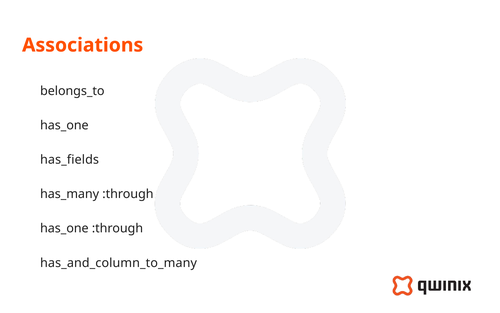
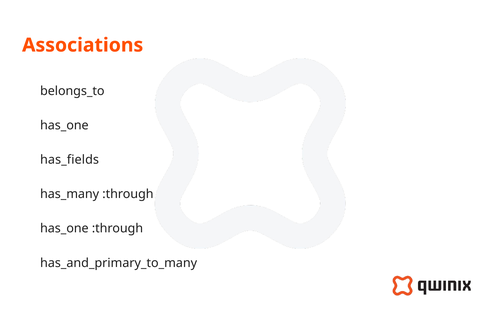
has_and_column_to_many: has_and_column_to_many -> has_and_primary_to_many (119, 262)
